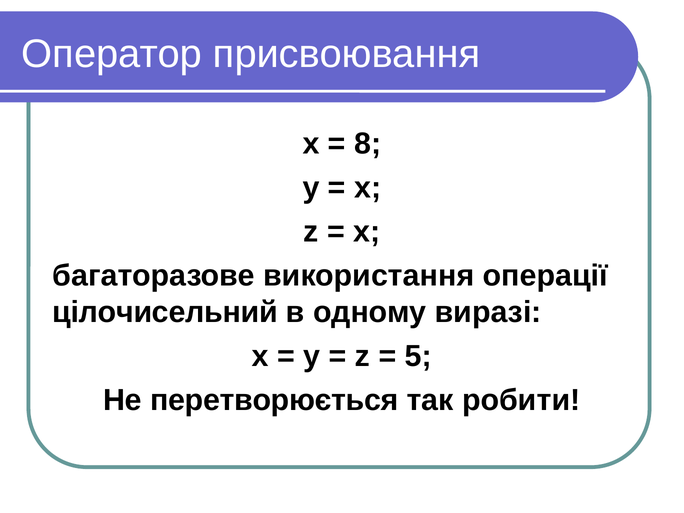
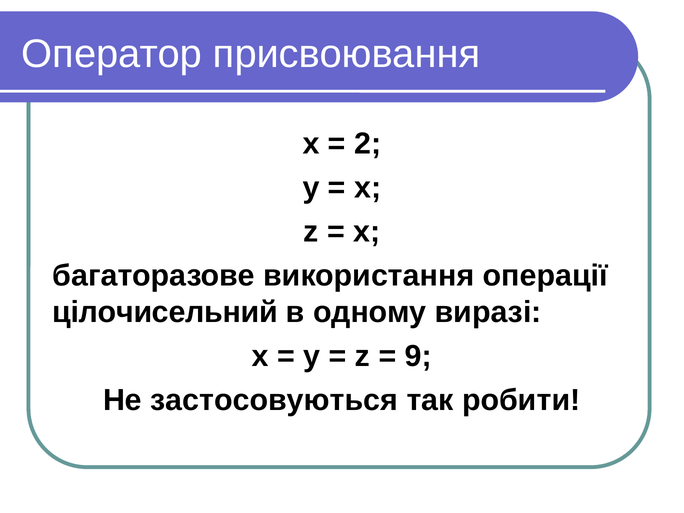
8: 8 -> 2 (368, 143)
5: 5 -> 9 (418, 356)
перетворюється: перетворюється -> застосовуються (274, 400)
